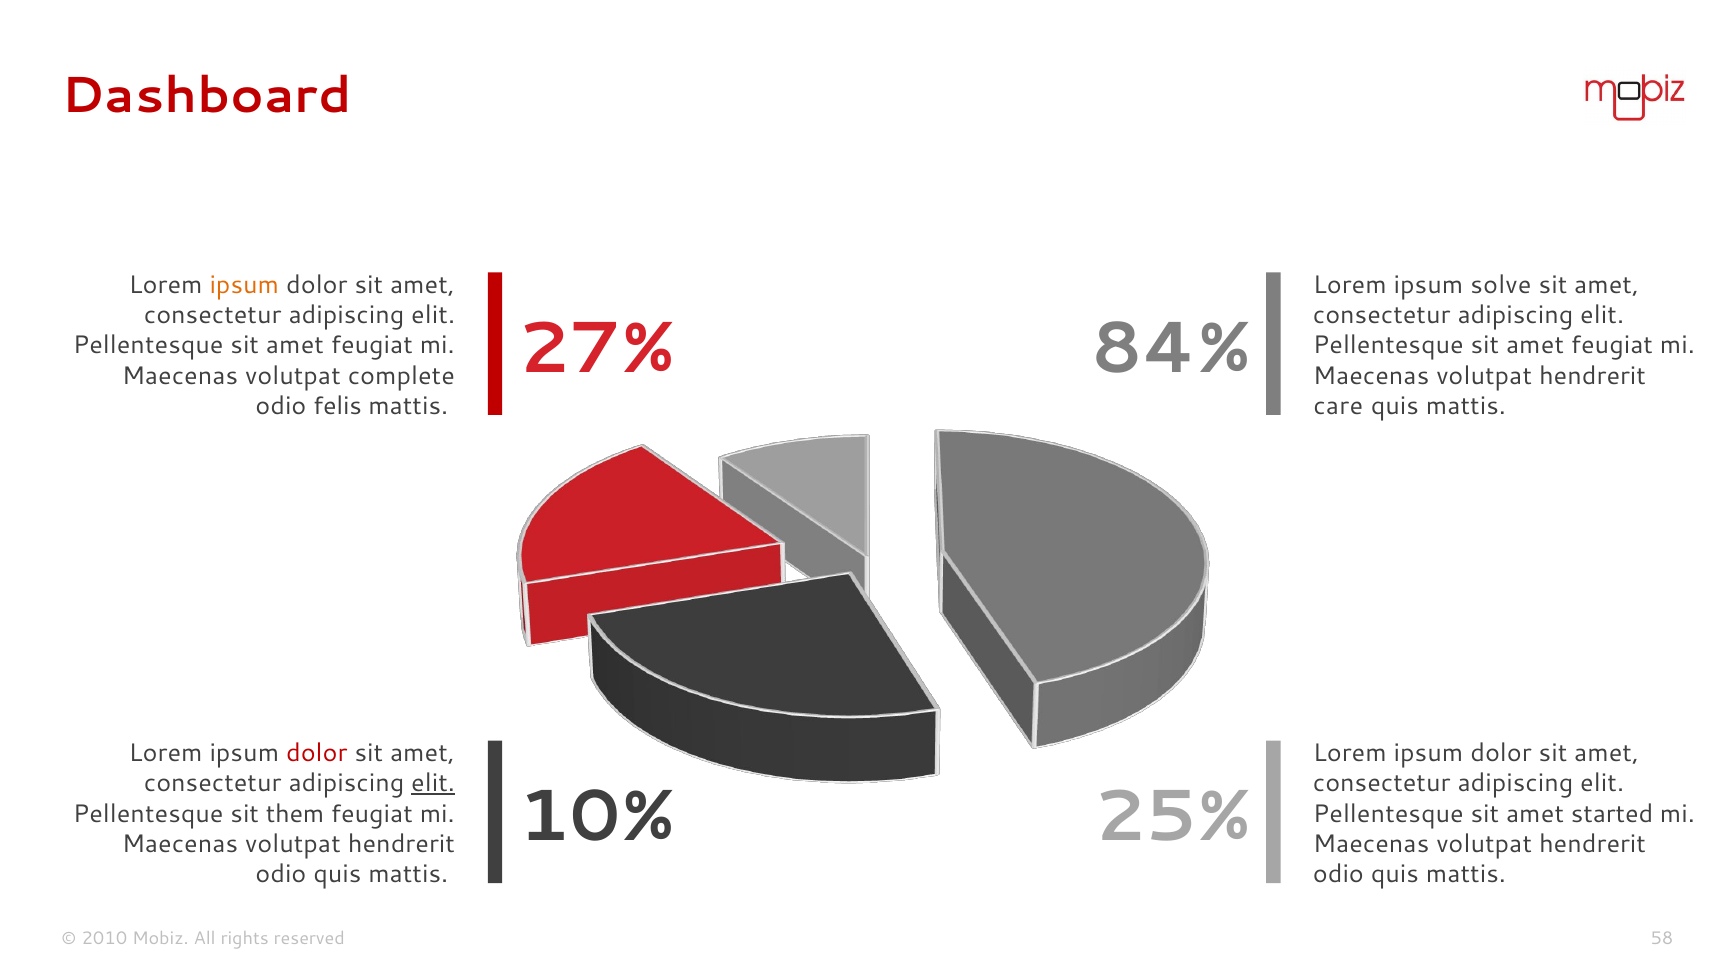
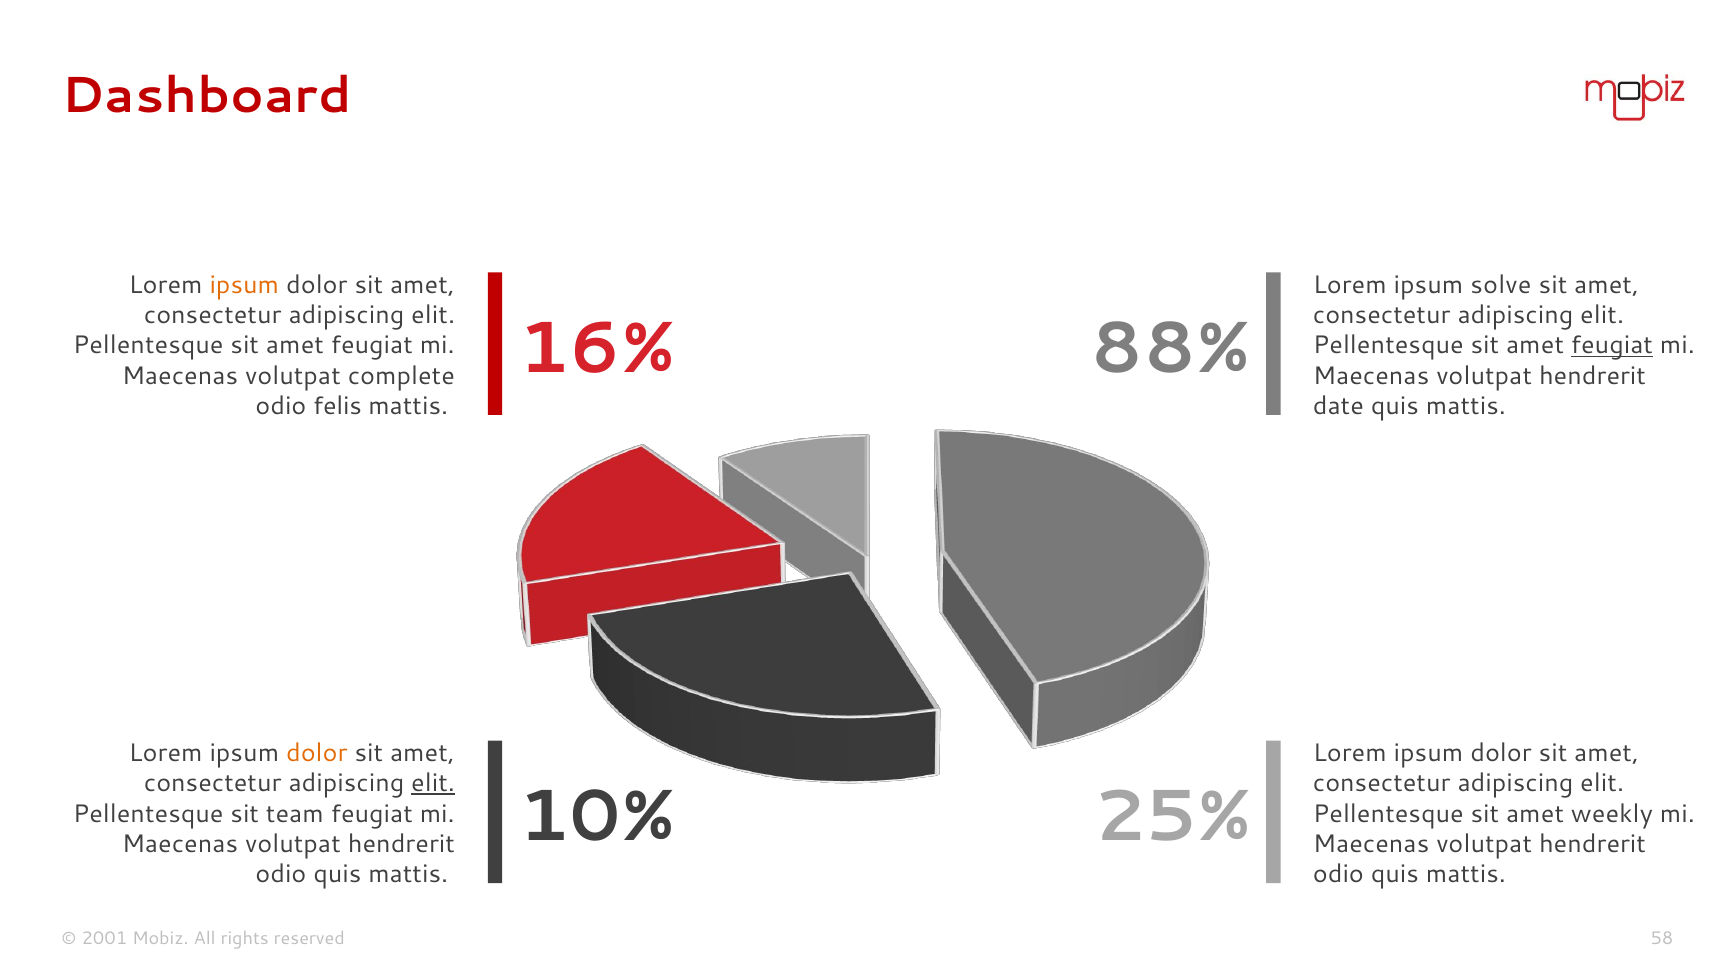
27%: 27% -> 16% (596, 349)
84%: 84% -> 88% (1170, 349)
feugiat underline: none -> present (1612, 346)
care: care -> date (1338, 406)
dolor colour: red -> orange (317, 753)
them: them -> team (295, 814)
started: started -> weekly (1612, 814)
2010: 2010 -> 2001 (104, 939)
